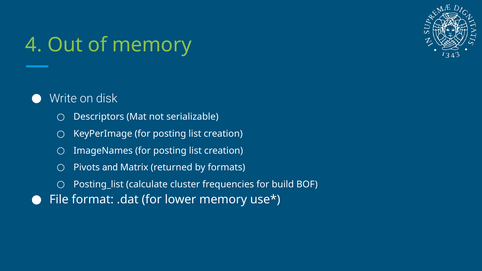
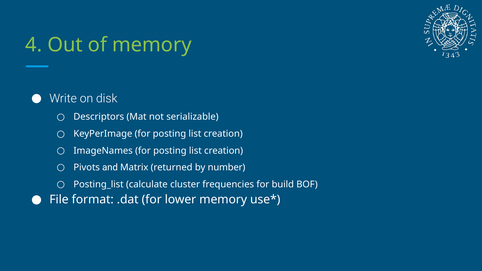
formats: formats -> number (227, 168)
